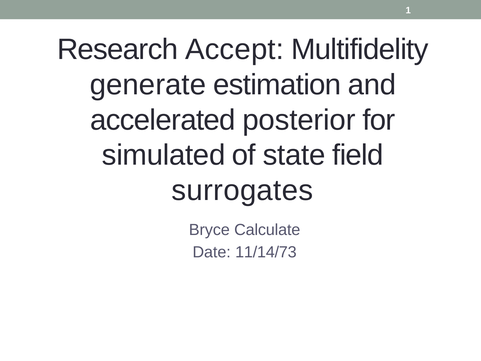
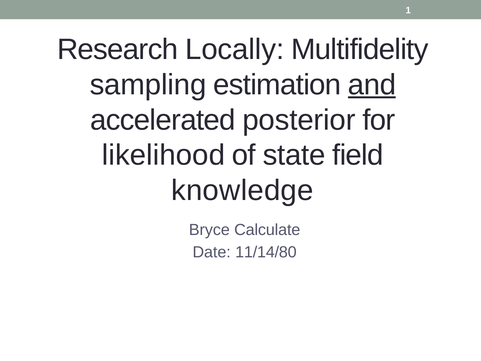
Accept: Accept -> Locally (235, 49)
generate: generate -> sampling (148, 85)
and underline: none -> present (372, 85)
simulated: simulated -> likelihood (164, 155)
surrogates: surrogates -> knowledge (242, 190)
11/14/73: 11/14/73 -> 11/14/80 (266, 252)
